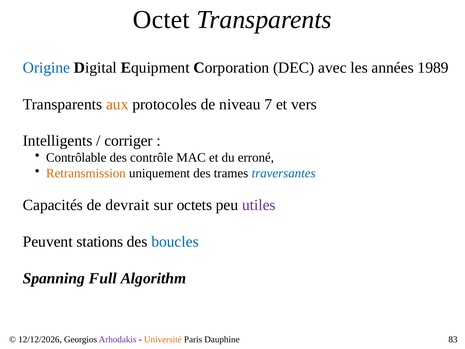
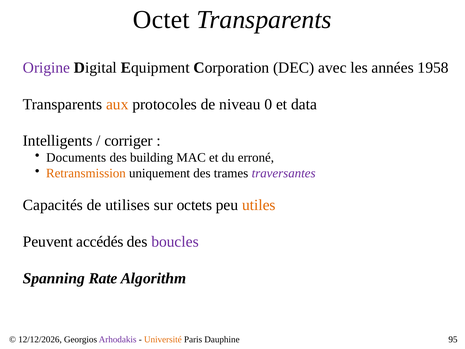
Origine colour: blue -> purple (46, 68)
1989: 1989 -> 1958 (433, 68)
7: 7 -> 0 (268, 104)
vers: vers -> data (304, 104)
Contrôlable: Contrôlable -> Documents (76, 158)
contrôle: contrôle -> building (152, 158)
traversantes colour: blue -> purple (284, 173)
devrait: devrait -> utilises (128, 205)
utiles colour: purple -> orange (259, 205)
stations: stations -> accédés (100, 241)
boucles colour: blue -> purple (175, 241)
Full: Full -> Rate (103, 278)
83: 83 -> 95 (453, 339)
